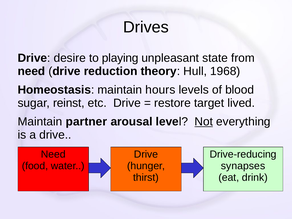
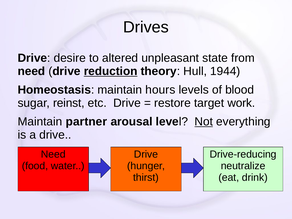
playing: playing -> altered (120, 58)
reduction underline: none -> present (111, 71)
1968: 1968 -> 1944 (225, 71)
lived: lived -> work (241, 103)
synapses: synapses -> neutralize (243, 166)
